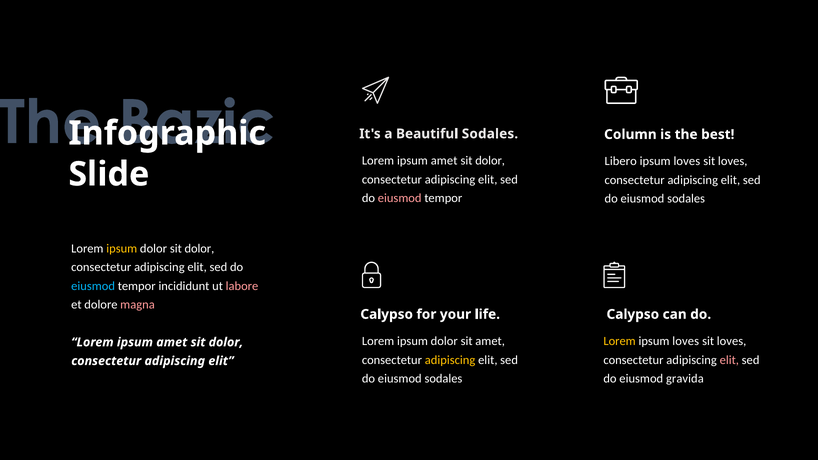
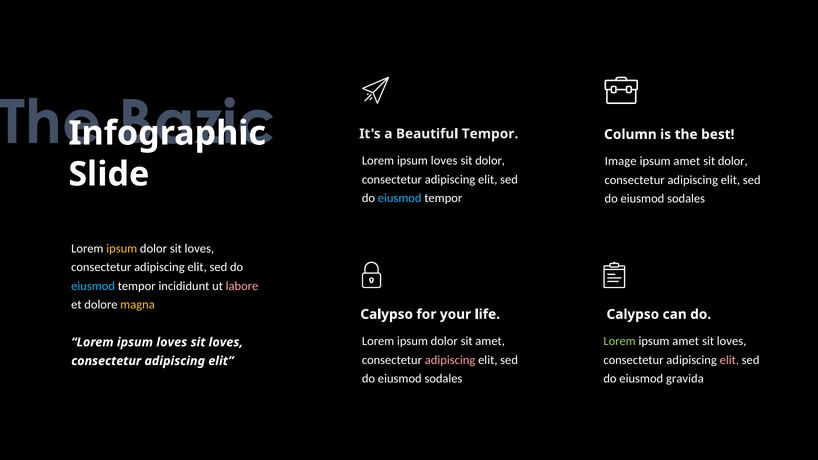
Beautiful Sodales: Sodales -> Tempor (490, 134)
amet: amet -> loves (444, 161)
Libero: Libero -> Image (621, 161)
loves: loves -> amet (687, 161)
loves: loves -> dolor (733, 161)
eiusmod colour: pink -> light blue (400, 198)
dolor sit dolor: dolor -> loves (199, 249)
magna colour: pink -> yellow (138, 305)
Lorem colour: yellow -> light green (620, 341)
loves: loves -> amet (686, 341)
amet: amet -> loves (172, 342)
dolor: dolor -> loves (226, 342)
adipiscing colour: yellow -> pink (450, 360)
